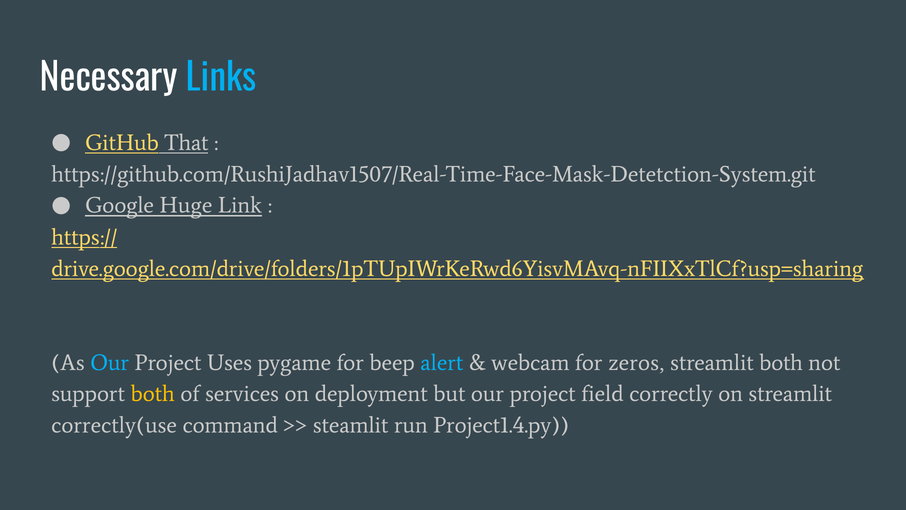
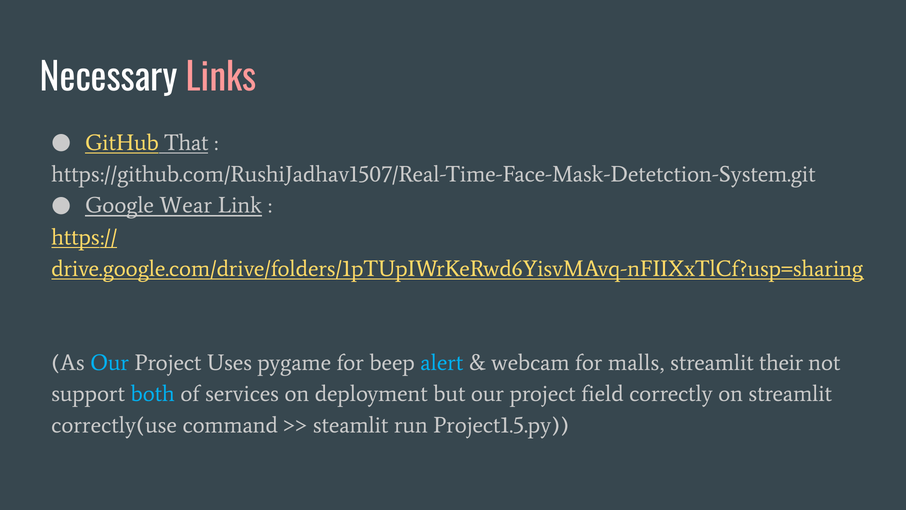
Links colour: light blue -> pink (221, 78)
Huge: Huge -> Wear (186, 205)
zeros: zeros -> malls (636, 362)
streamlit both: both -> their (781, 362)
both colour: yellow -> light blue (153, 394)
Project1.4.py: Project1.4.py -> Project1.5.py (501, 425)
